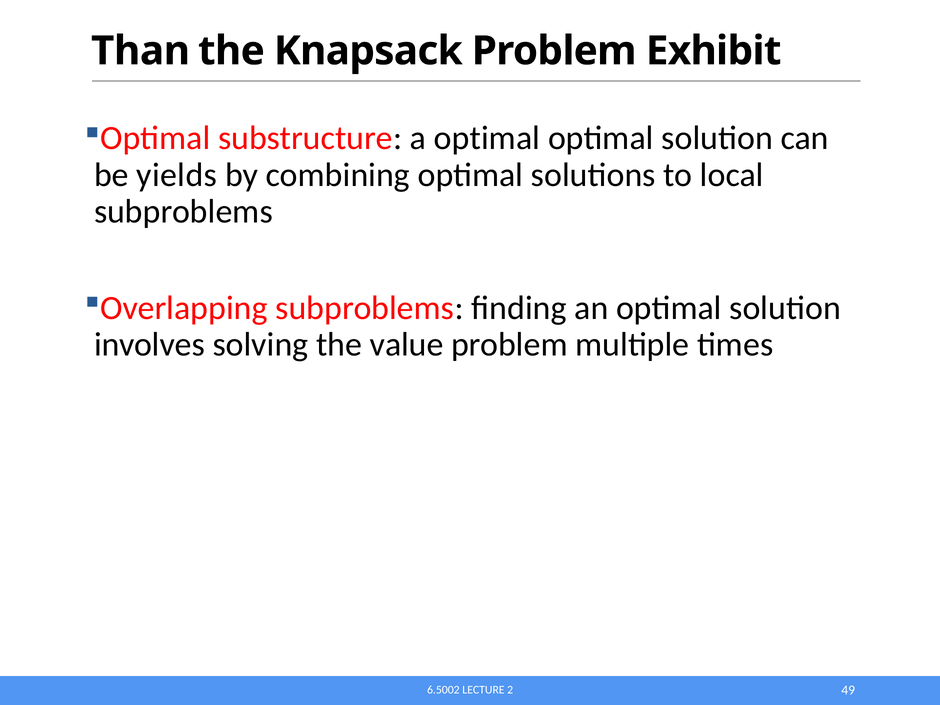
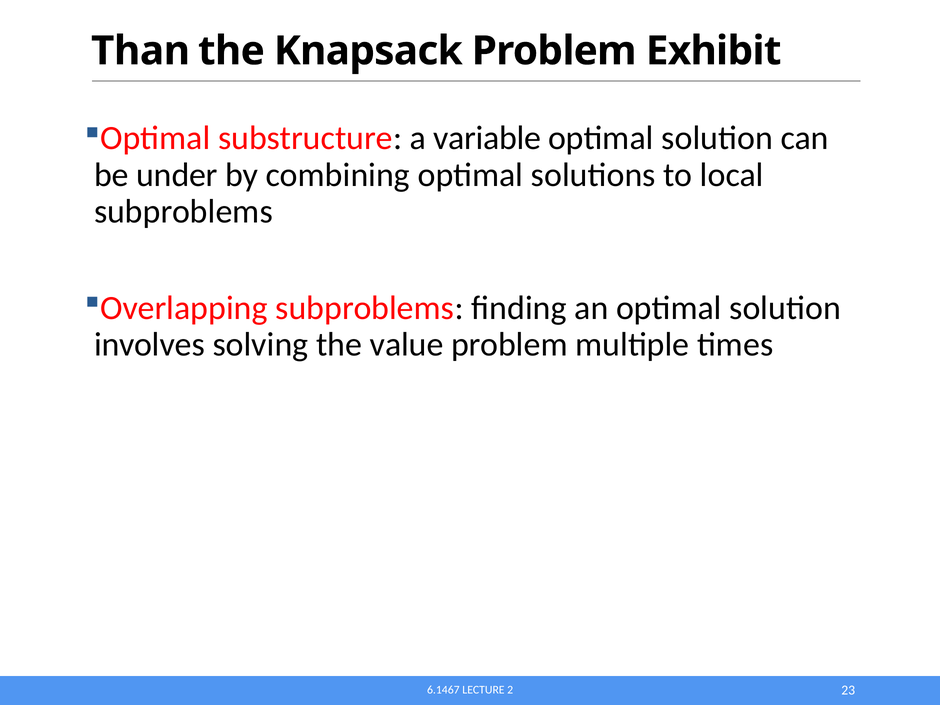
a optimal: optimal -> variable (487, 138)
yields: yields -> under (177, 175)
6.5002: 6.5002 -> 6.1467 (443, 690)
49: 49 -> 23 (848, 690)
